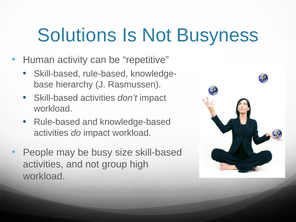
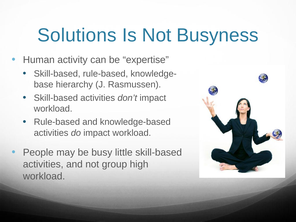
repetitive: repetitive -> expertise (146, 60)
size: size -> little (124, 152)
